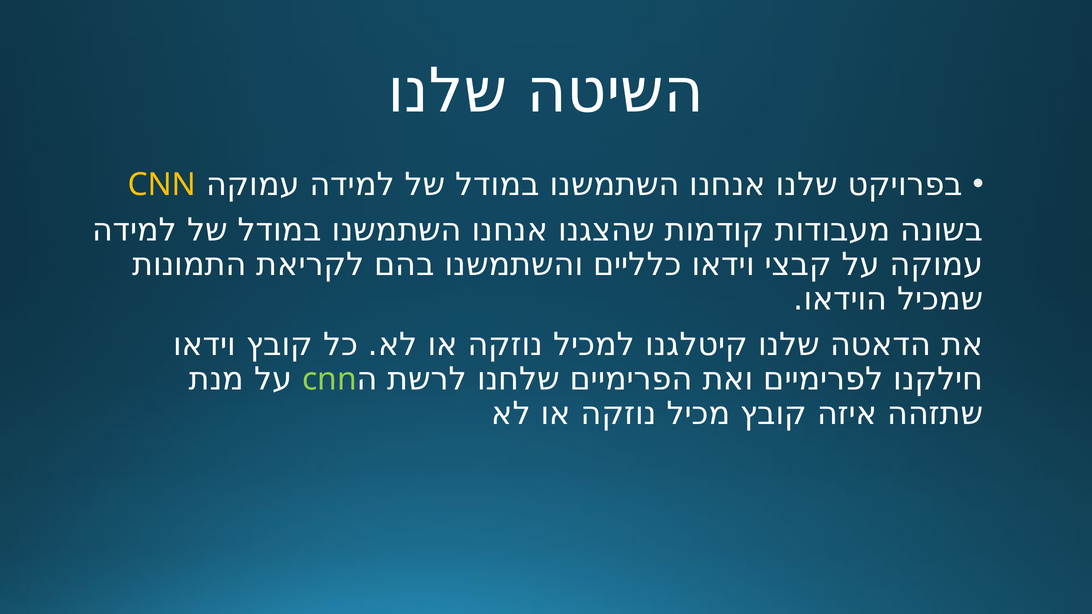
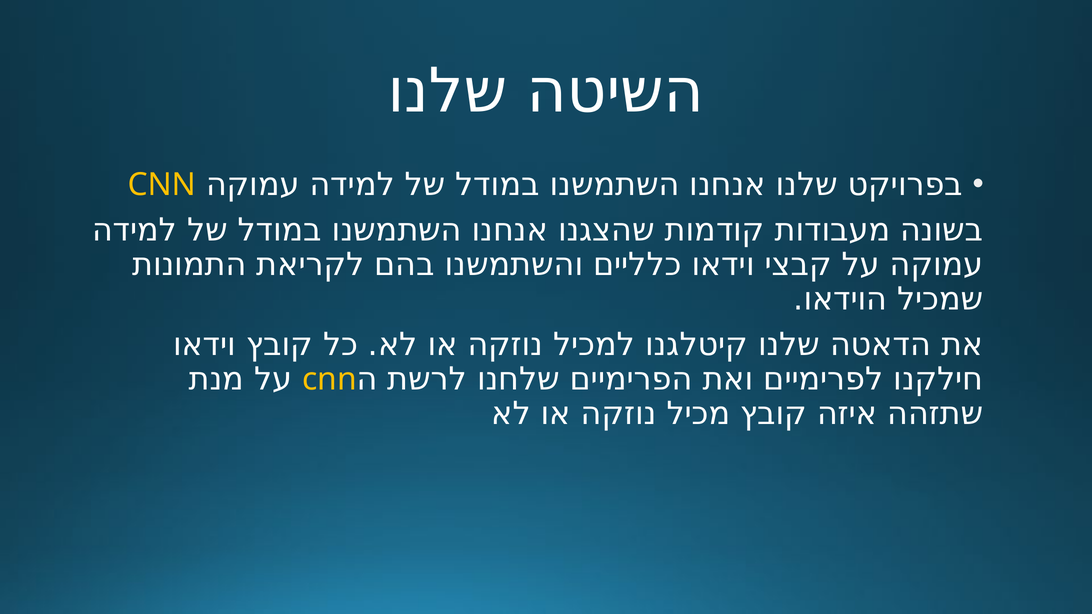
cnn colour: light green -> yellow (329, 379)
